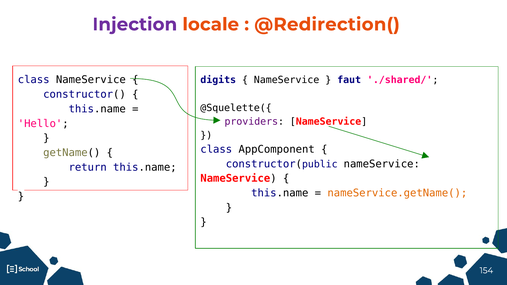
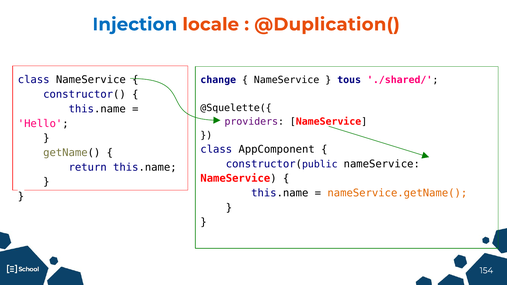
Injection colour: purple -> blue (135, 24)
@Redirection(: @Redirection( -> @Duplication( (327, 24)
digits: digits -> change (218, 80)
faut: faut -> tous (349, 80)
